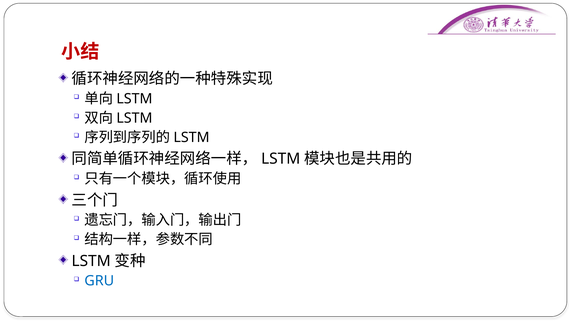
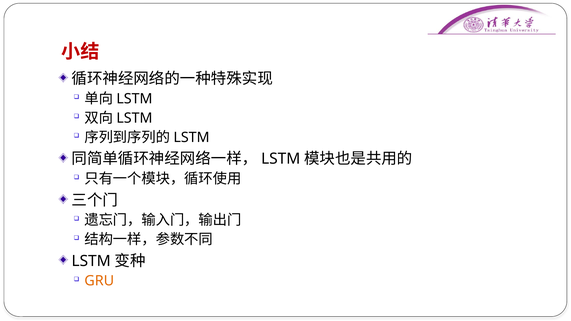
GRU colour: blue -> orange (99, 281)
